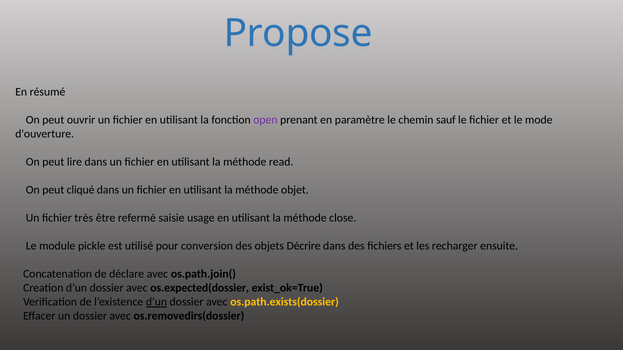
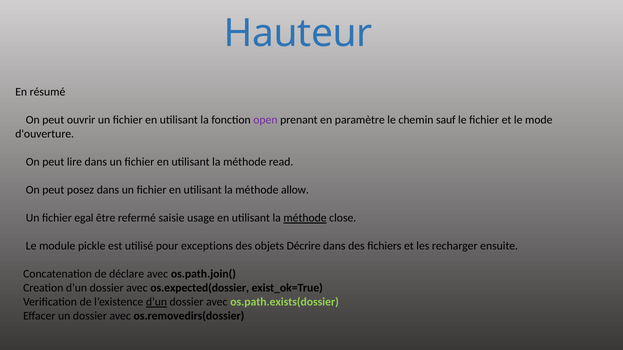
Propose: Propose -> Hauteur (298, 34)
cliqué: cliqué -> posez (81, 190)
objet: objet -> allow (295, 190)
très: très -> egal (84, 218)
méthode underline: none -> present (305, 218)
conversion: conversion -> exceptions (207, 246)
os.path.exists(dossier colour: yellow -> light green (285, 302)
